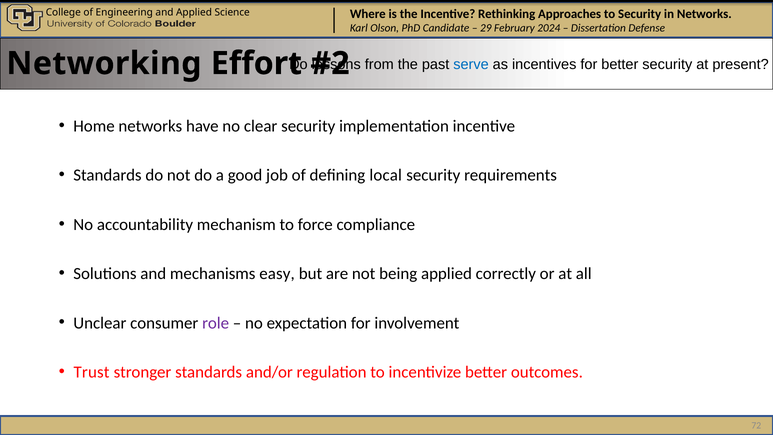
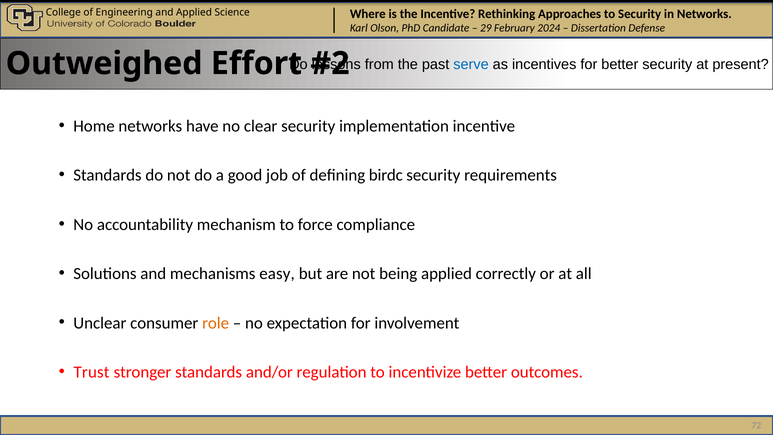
Networking: Networking -> Outweighed (104, 63)
local: local -> birdc (386, 175)
role colour: purple -> orange (216, 323)
